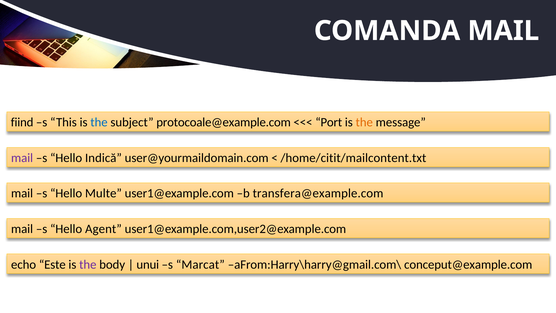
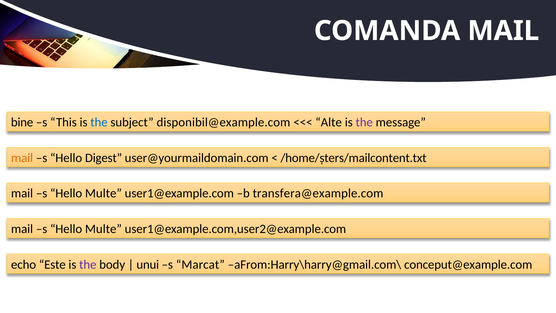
fiind: fiind -> bine (22, 122)
protocoale@example.com: protocoale@example.com -> disponibil@example.com (223, 122)
Port: Port -> Alte (329, 122)
the colour: orange -> purple (364, 122)
mail colour: purple -> orange (22, 158)
Indică: Indică -> Digest (104, 158)
/home/citit/mailcontent.txt: /home/citit/mailcontent.txt -> /home/șters/mailcontent.txt (354, 158)
Agent: Agent -> Multe (103, 229)
